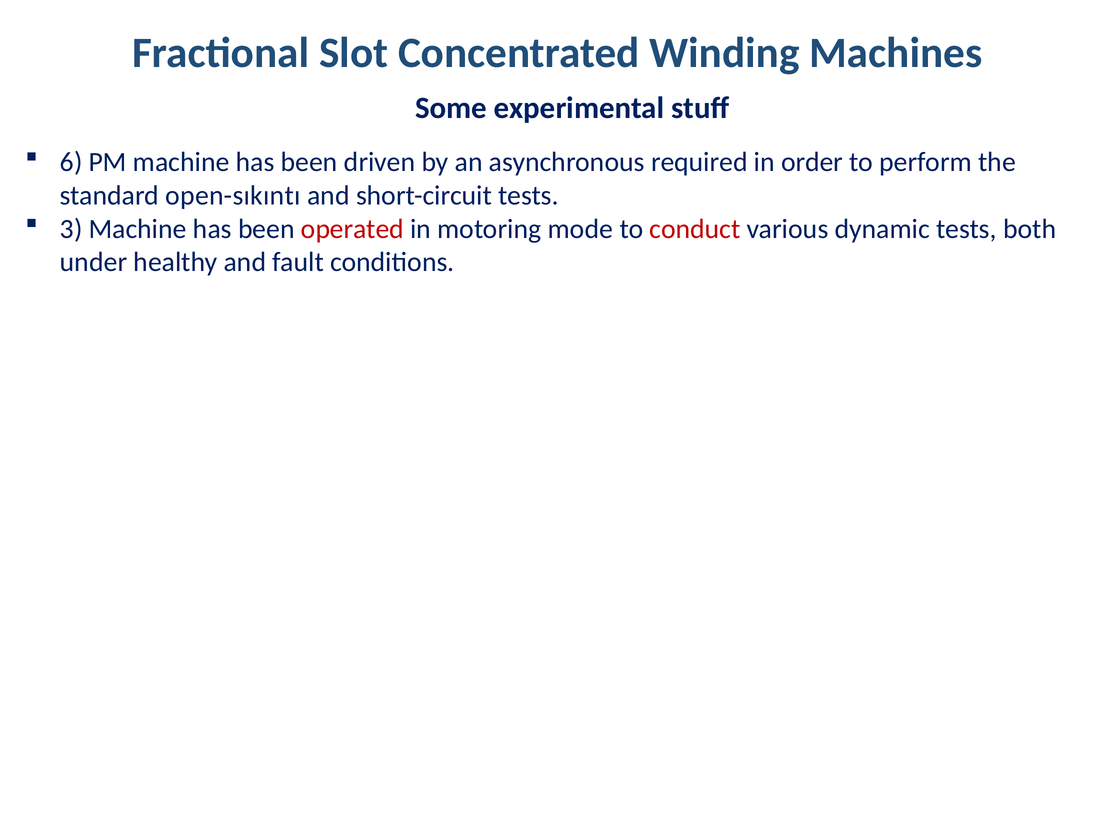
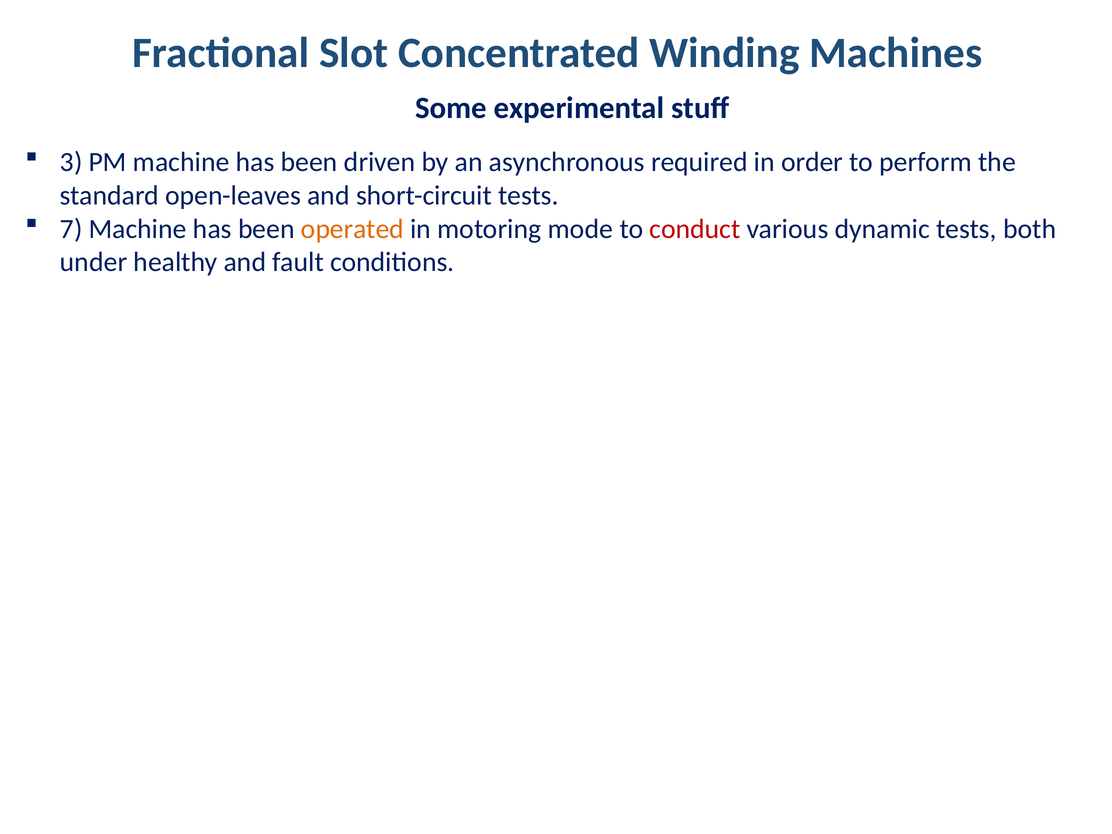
6: 6 -> 3 (71, 162)
open-sıkıntı: open-sıkıntı -> open-leaves (233, 195)
3: 3 -> 7 (71, 229)
operated colour: red -> orange (352, 229)
